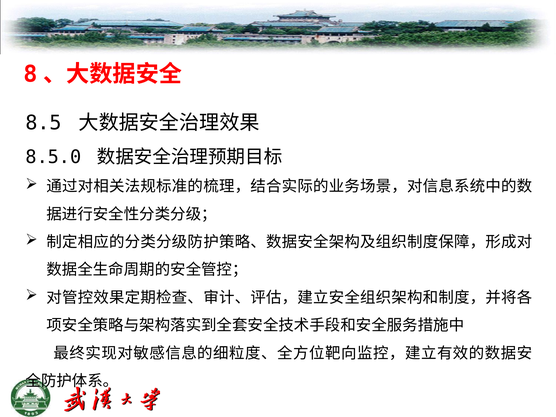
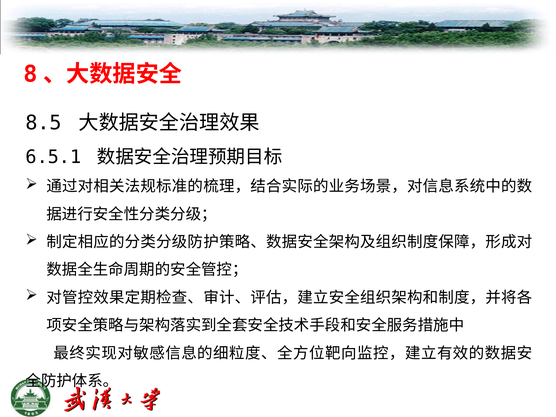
8.5.0: 8.5.0 -> 6.5.1 (53, 157)
